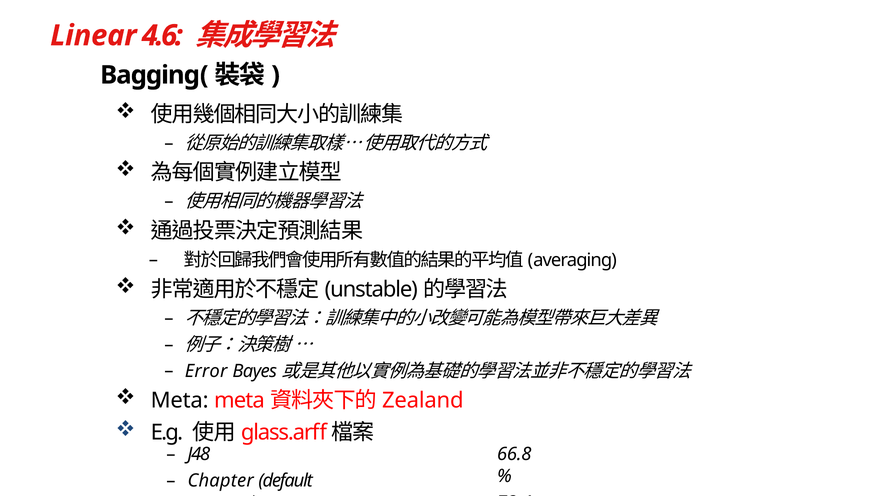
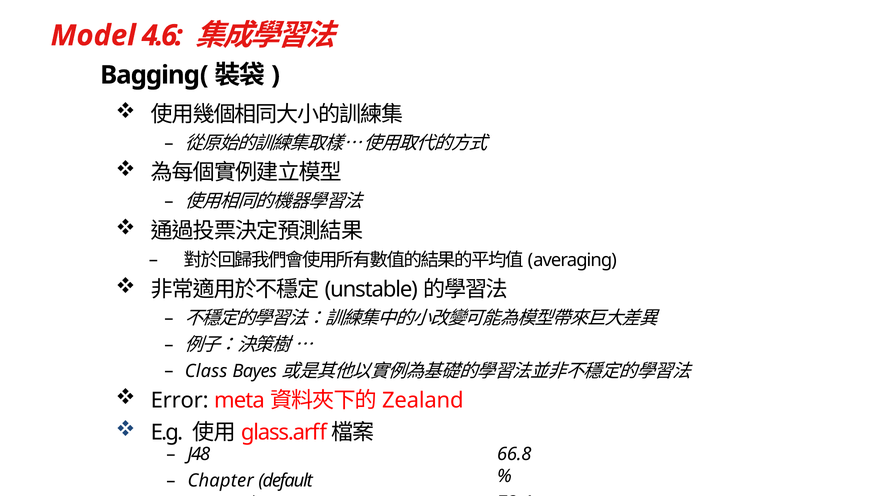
Linear: Linear -> Model (93, 36)
Error: Error -> Class (206, 371)
Meta: Meta -> Error (180, 401)
